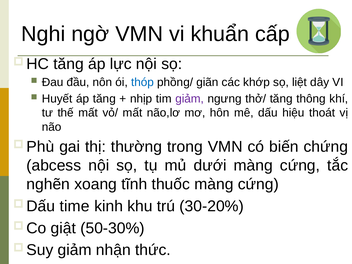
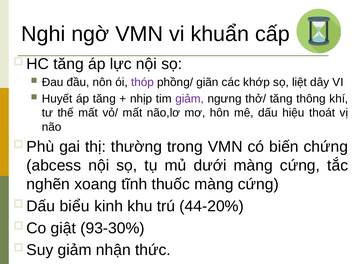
thóp colour: blue -> purple (143, 82)
time: time -> biểu (75, 206)
30-20%: 30-20% -> 44-20% (212, 206)
50-30%: 50-30% -> 93-30% (113, 228)
